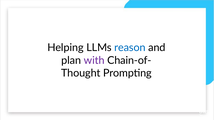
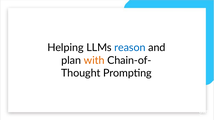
with colour: purple -> orange (94, 61)
